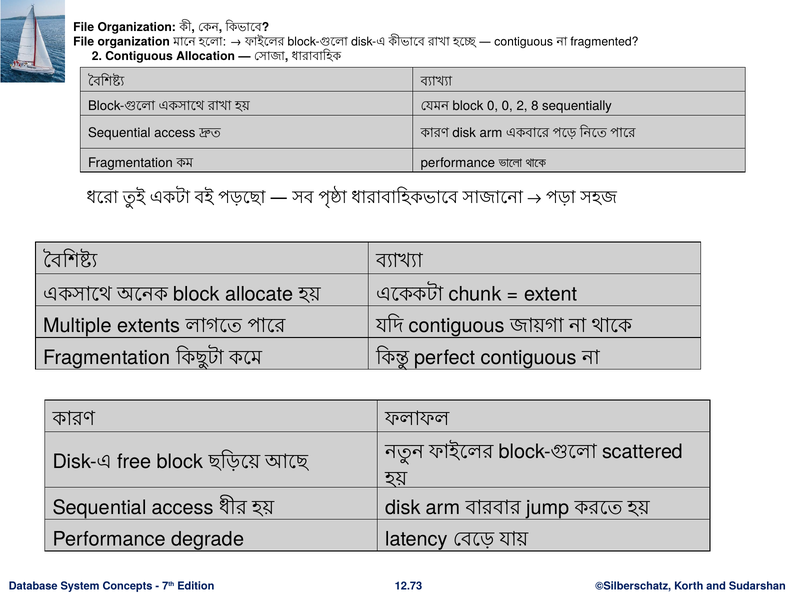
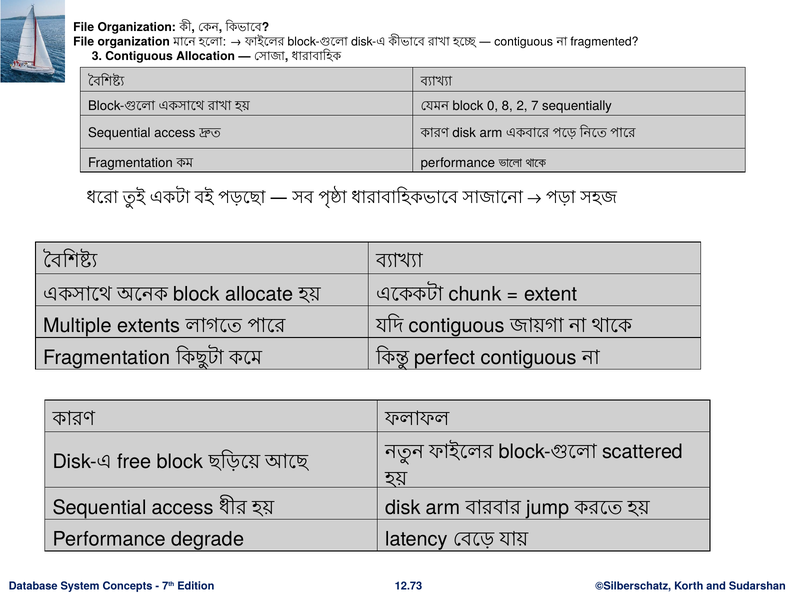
2: 2 -> 3 (97, 56)
0 0: 0 -> 8 (507, 106)
8: 8 -> 7 (535, 106)
